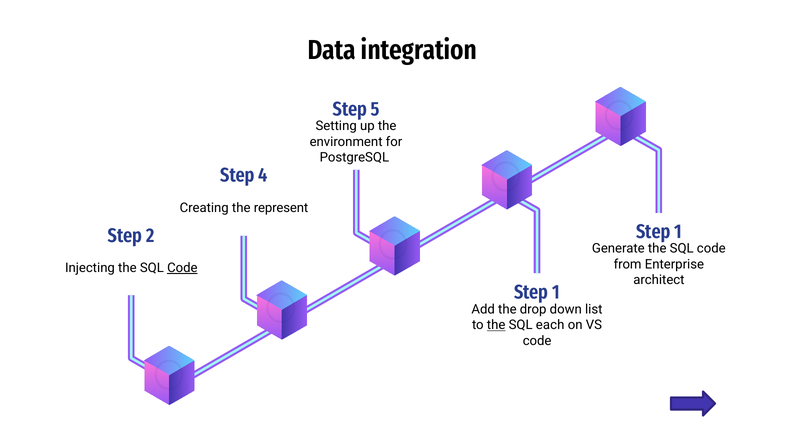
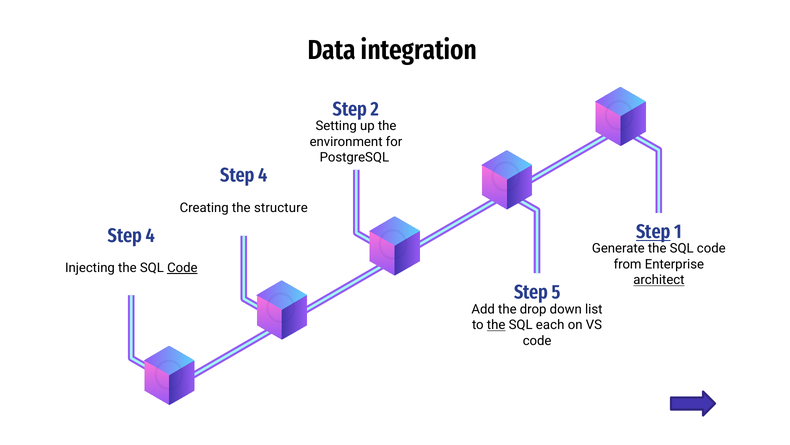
5: 5 -> 2 (375, 109)
represent: represent -> structure (281, 207)
Step underline: none -> present (653, 232)
2: 2 -> 4 (150, 236)
architect underline: none -> present (659, 280)
1: 1 -> 5 (556, 292)
